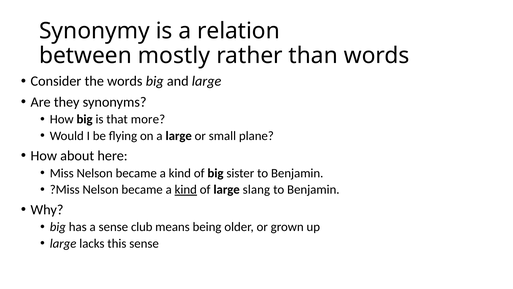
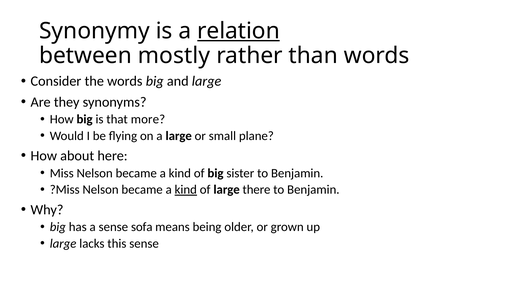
relation underline: none -> present (238, 31)
slang: slang -> there (257, 189)
club: club -> sofa (142, 227)
